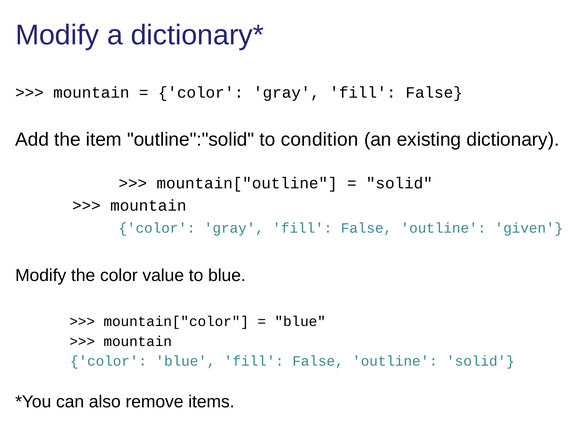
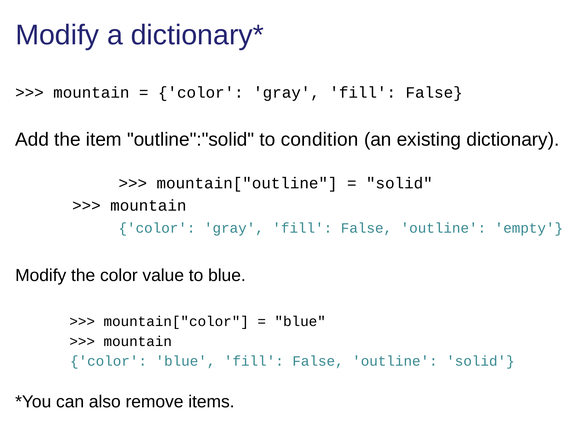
given: given -> empty (529, 228)
